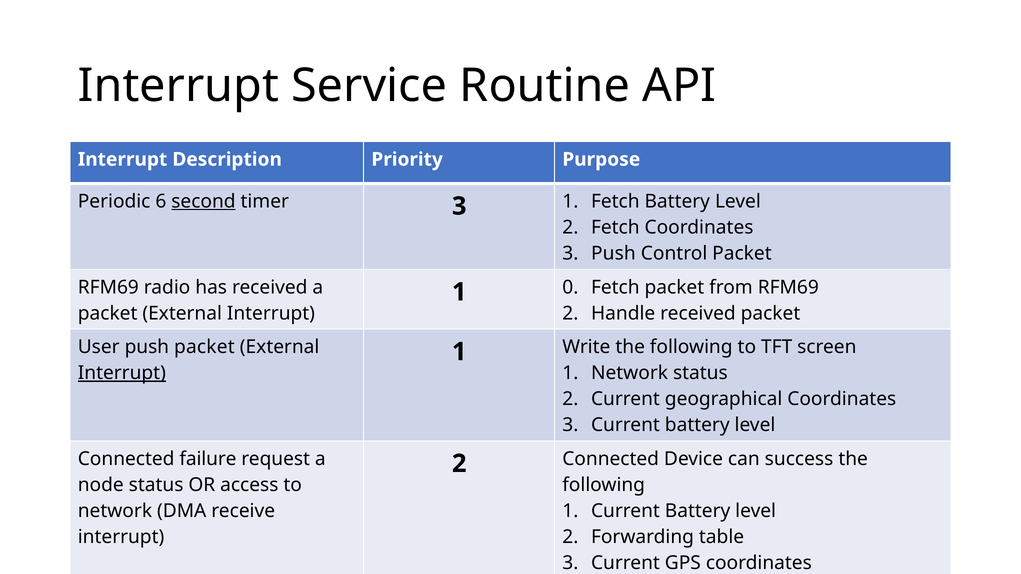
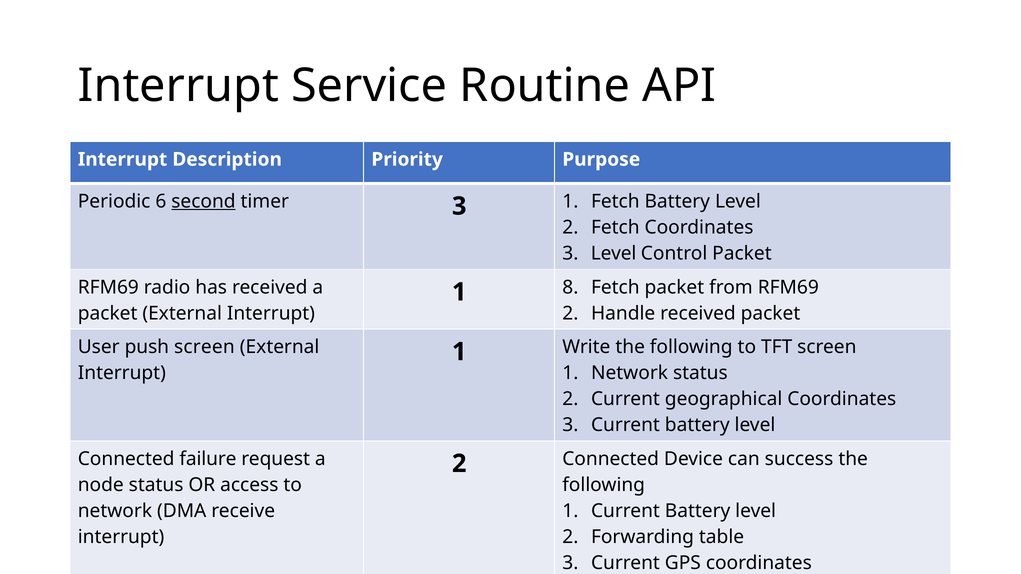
3 Push: Push -> Level (614, 254)
0: 0 -> 8 (570, 287)
push packet: packet -> screen (204, 347)
Interrupt underline: present -> none (122, 373)
